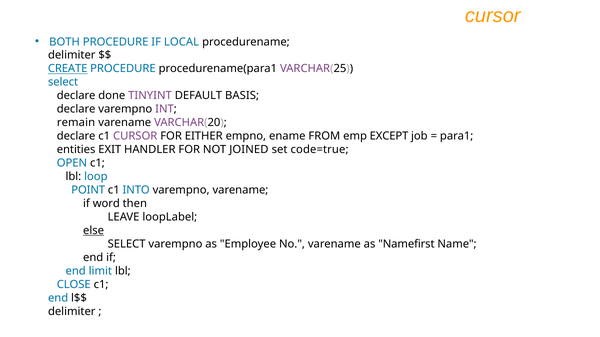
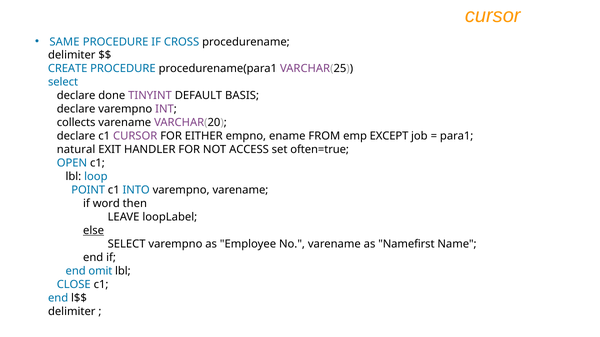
BOTH: BOTH -> SAME (64, 42)
LOCAL: LOCAL -> CROSS (182, 42)
CREATE underline: present -> none (68, 69)
remain: remain -> collects (76, 123)
entities: entities -> natural (76, 150)
JOINED: JOINED -> ACCESS (249, 150)
code=true: code=true -> often=true (320, 150)
limit: limit -> omit (100, 271)
